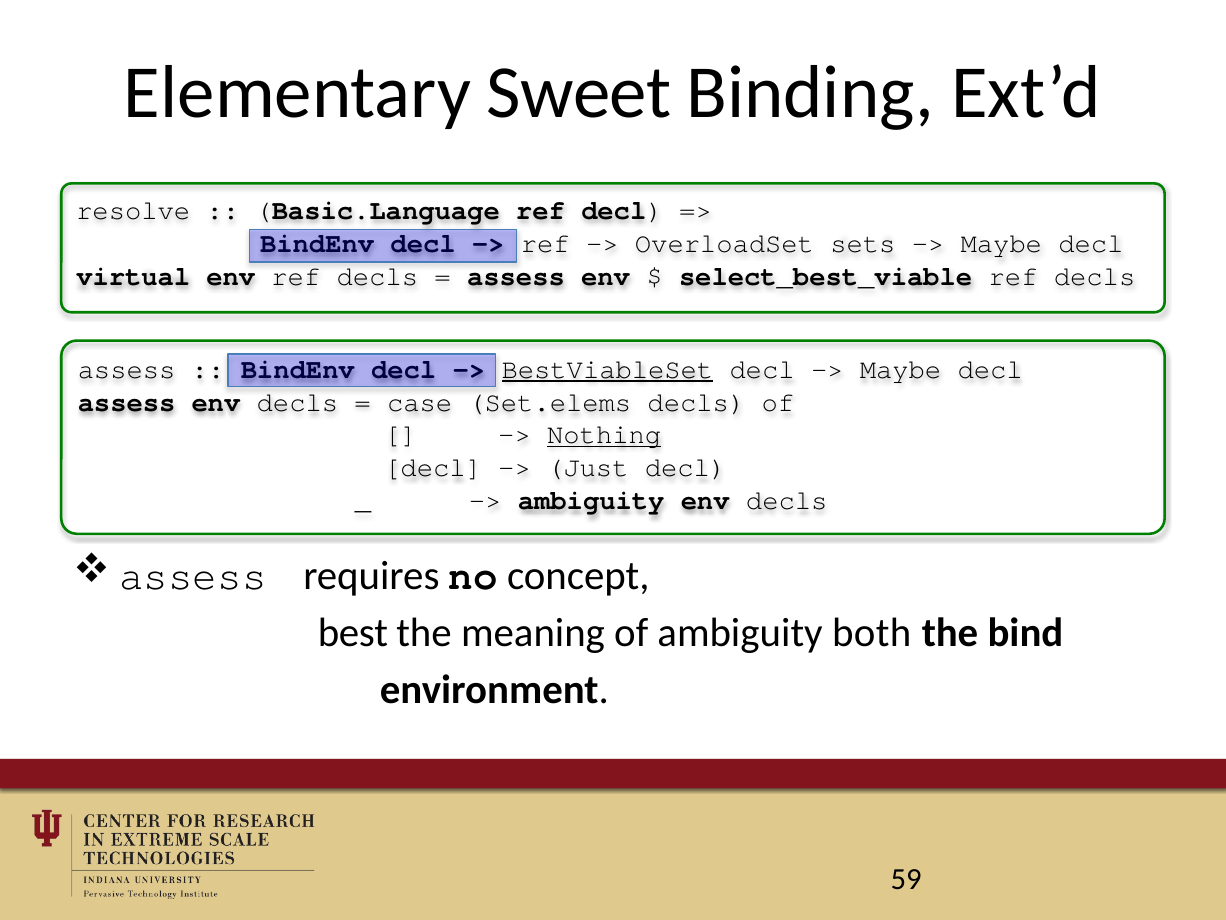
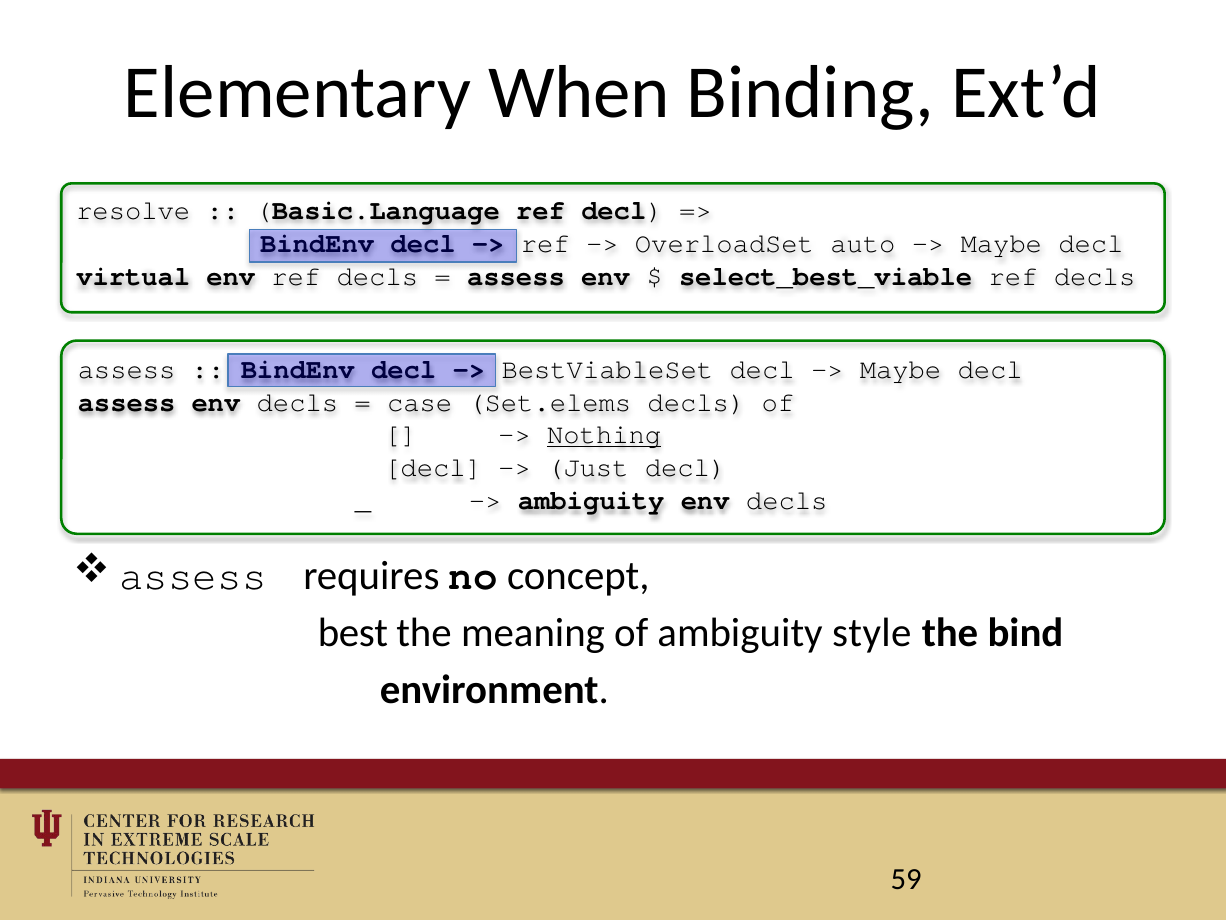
Sweet: Sweet -> When (579, 93)
sets: sets -> auto (863, 243)
BestViableSet underline: present -> none (607, 369)
both: both -> style (872, 633)
